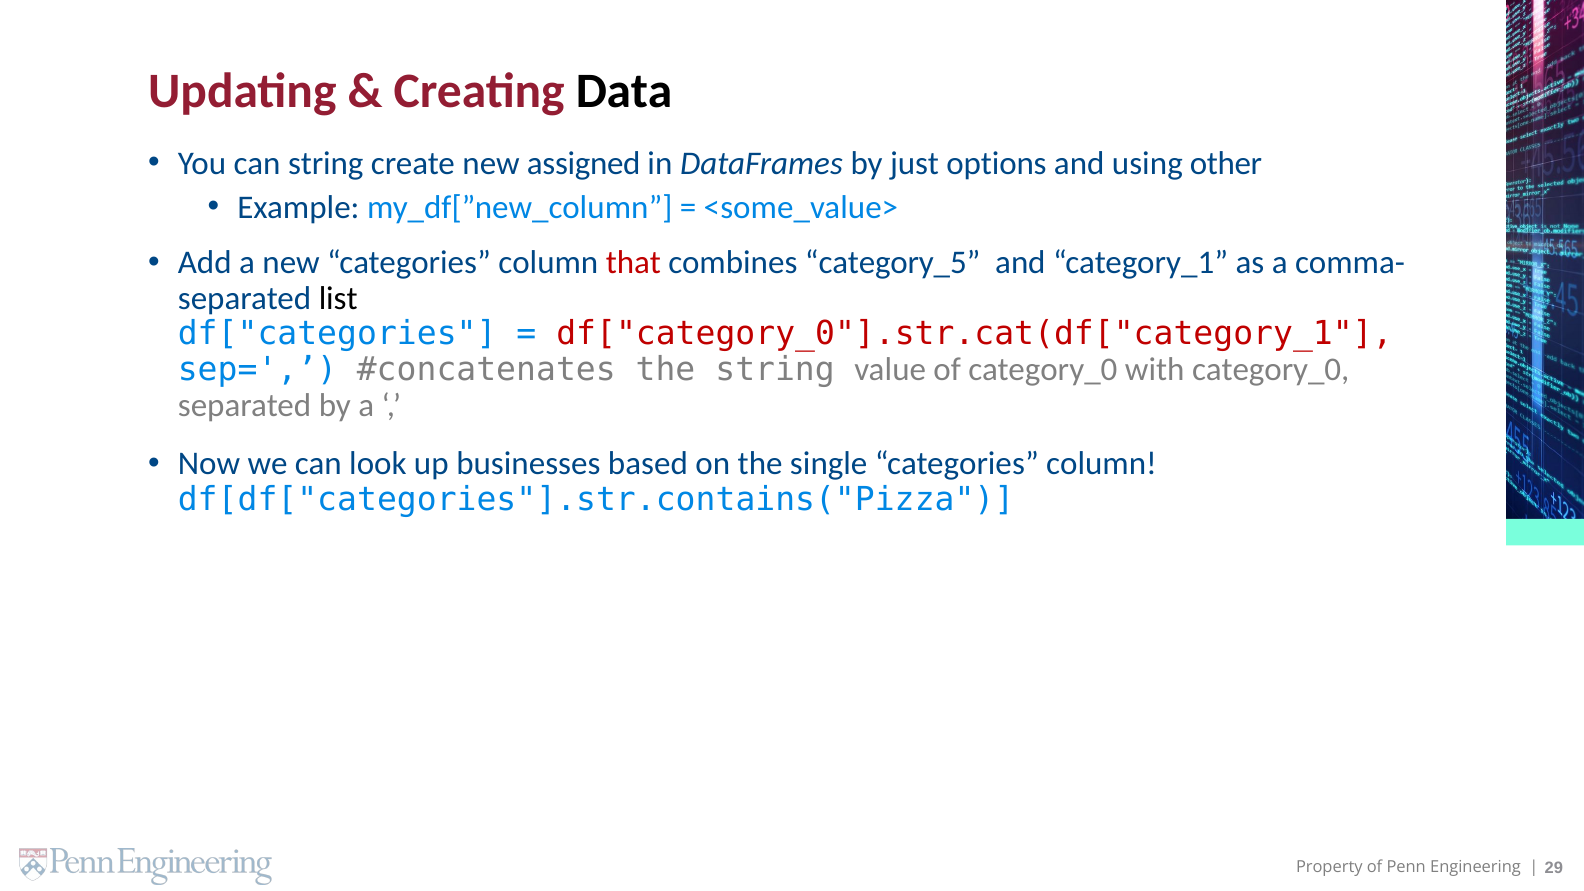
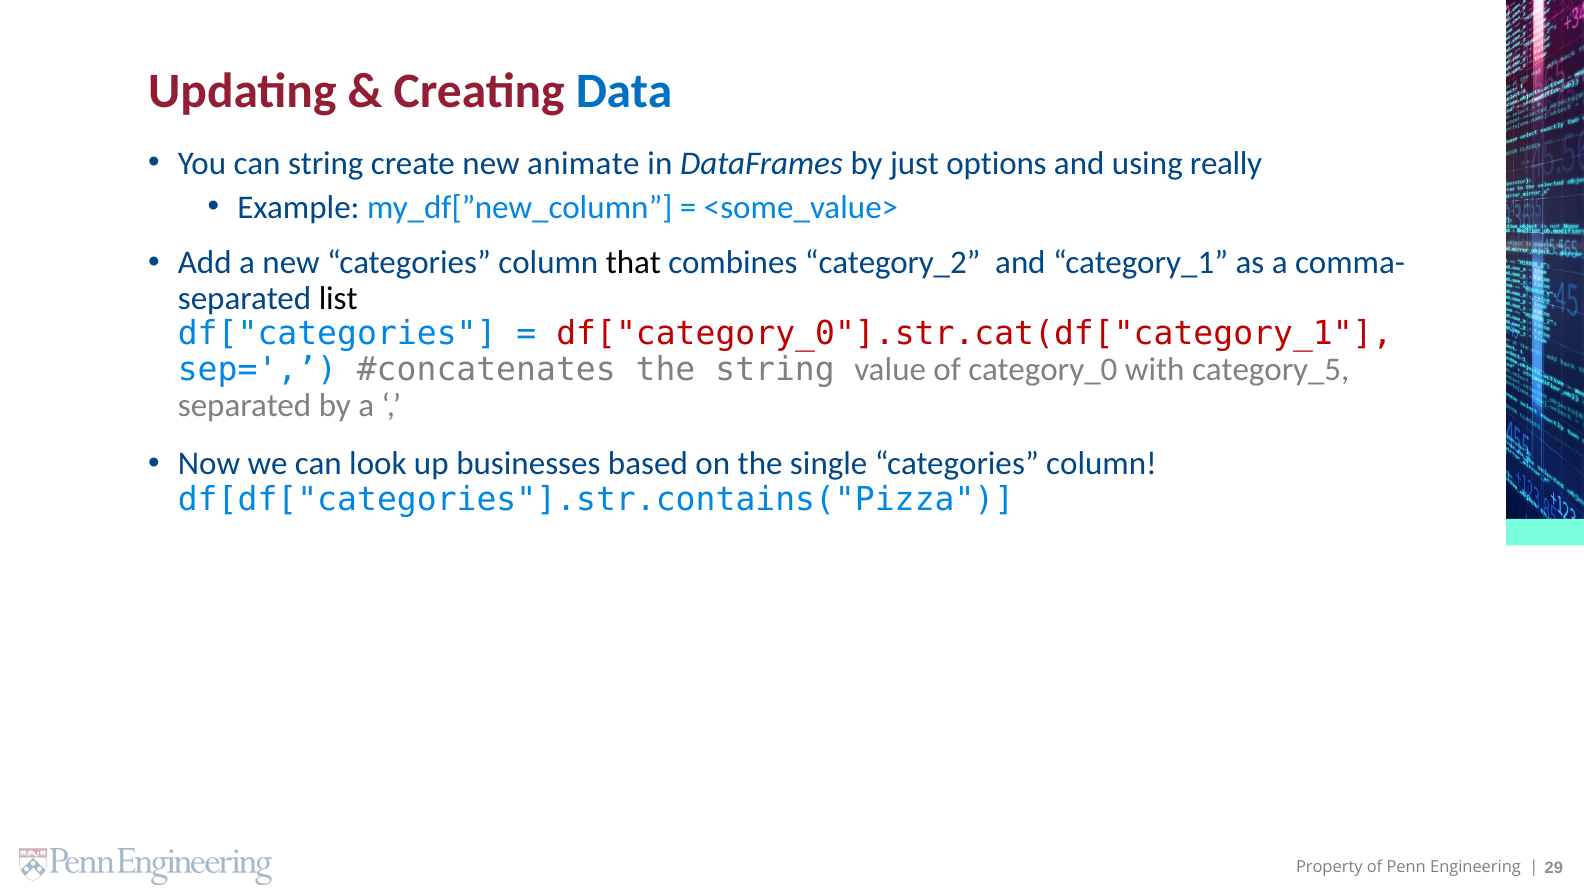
Data colour: black -> blue (624, 91)
assigned: assigned -> animate (583, 163)
other: other -> really (1226, 163)
that colour: red -> black (633, 263)
category_5: category_5 -> category_2 (893, 263)
with category_0: category_0 -> category_5 (1271, 370)
